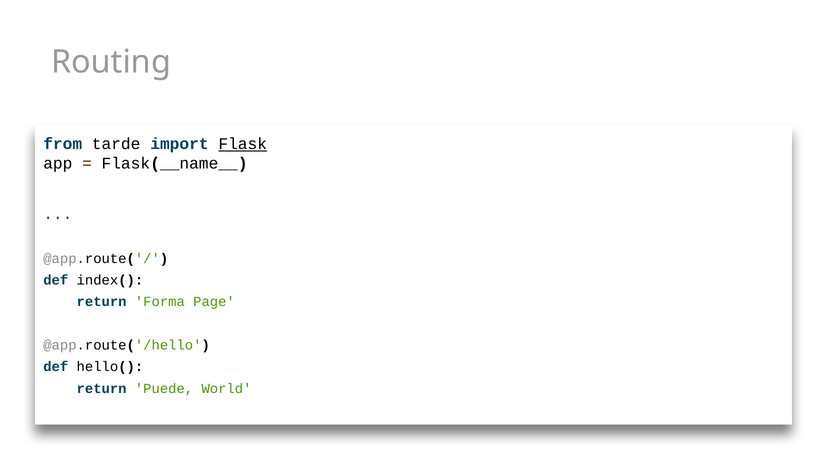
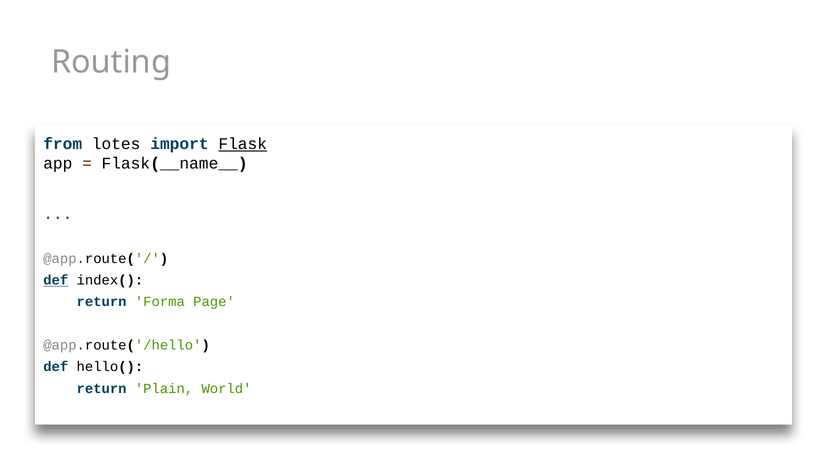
tarde: tarde -> lotes (116, 144)
def underline: none -> present (56, 280)
Puede: Puede -> Plain (164, 388)
